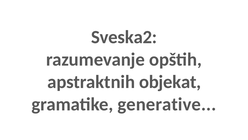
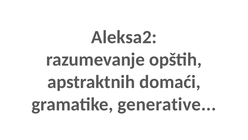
Sveska2: Sveska2 -> Aleksa2 (124, 37)
objekat: objekat -> domaći (170, 82)
